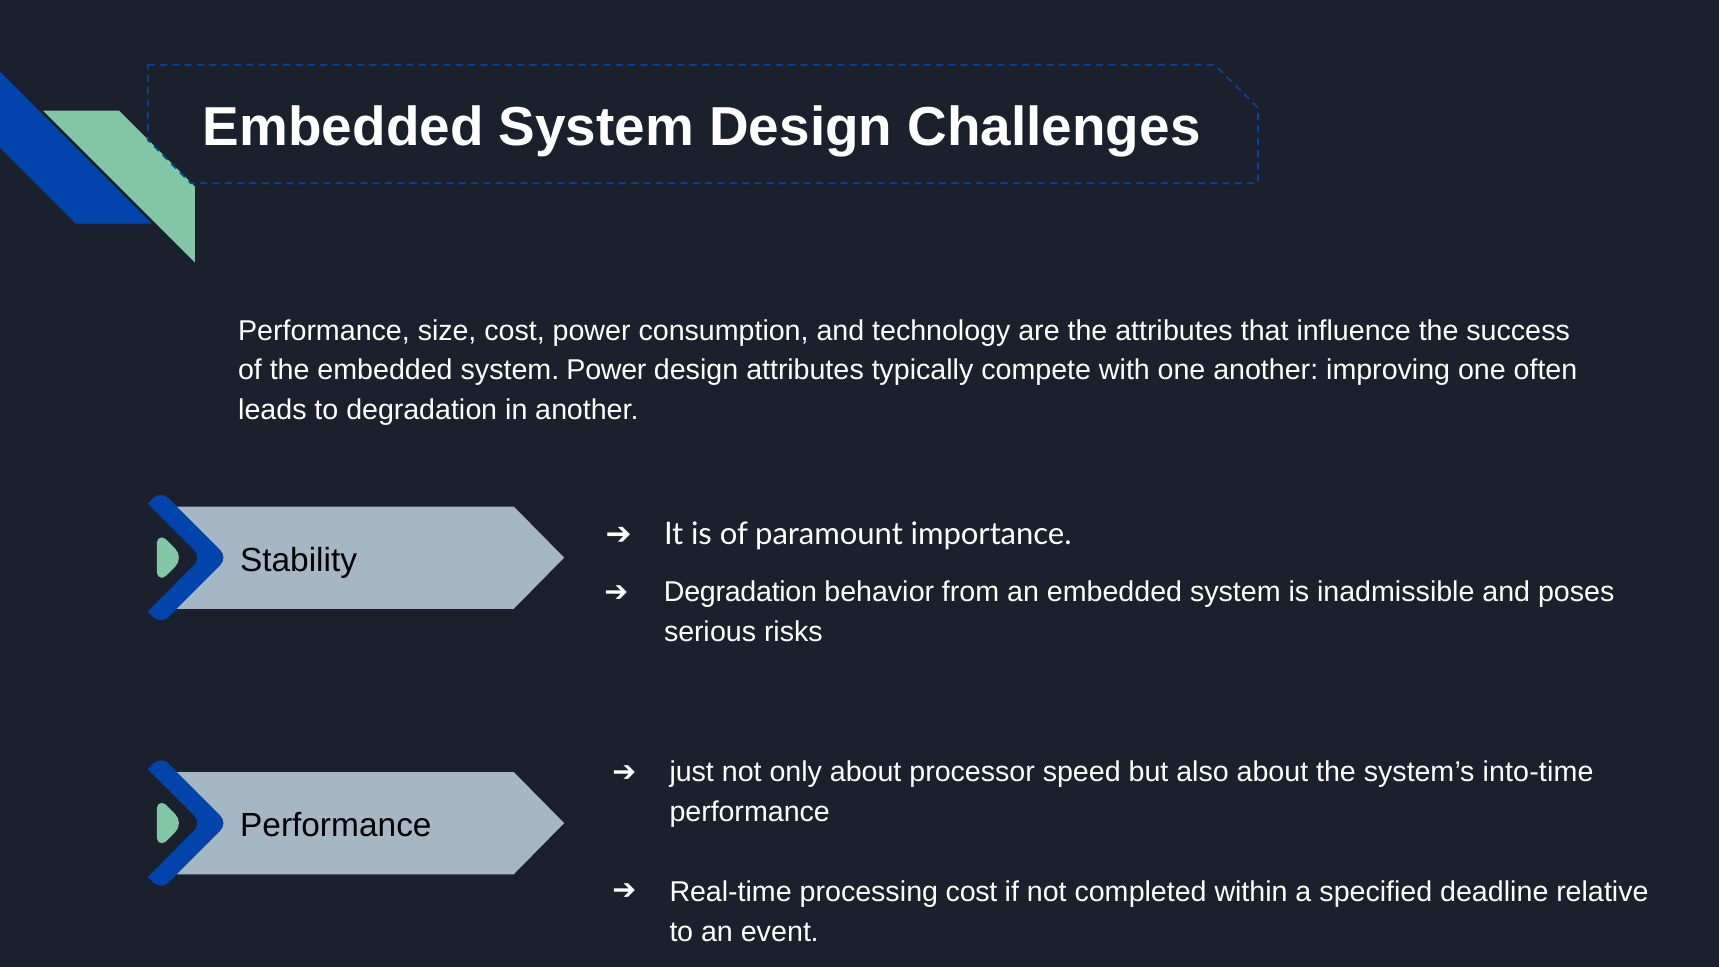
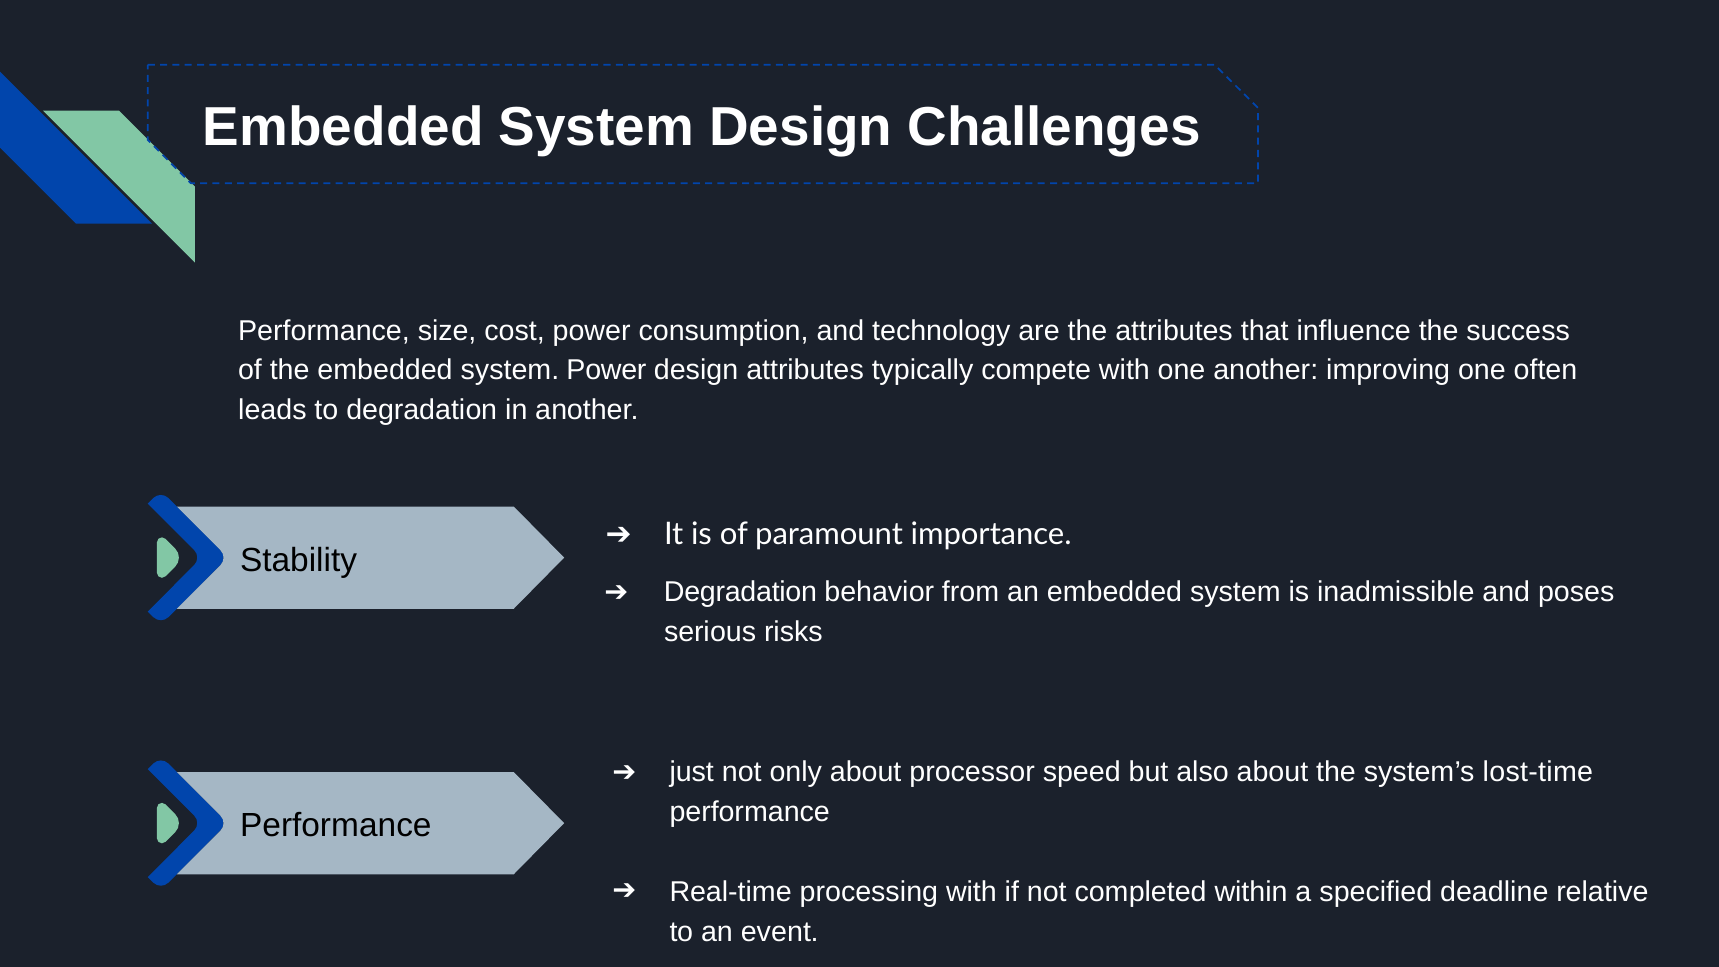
into-time: into-time -> lost-time (1538, 772)
processing cost: cost -> with (971, 892)
